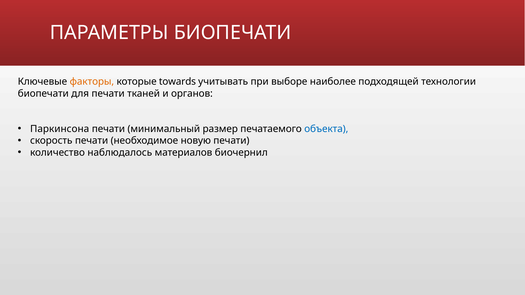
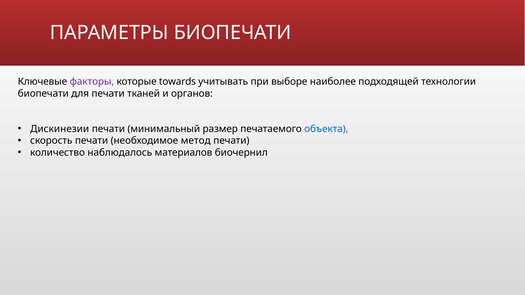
факторы colour: orange -> purple (92, 82)
Паркинсона: Паркинсона -> Дискинезии (60, 129)
новую: новую -> метод (196, 141)
